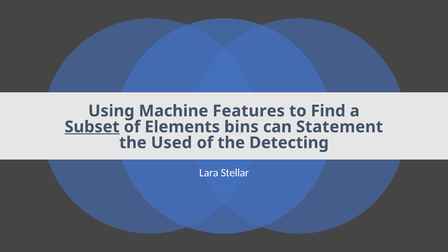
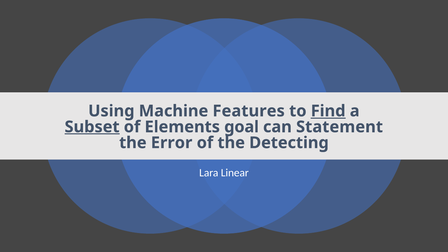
Find underline: none -> present (328, 111)
bins: bins -> goal (242, 127)
Used: Used -> Error (172, 143)
Stellar: Stellar -> Linear (235, 173)
